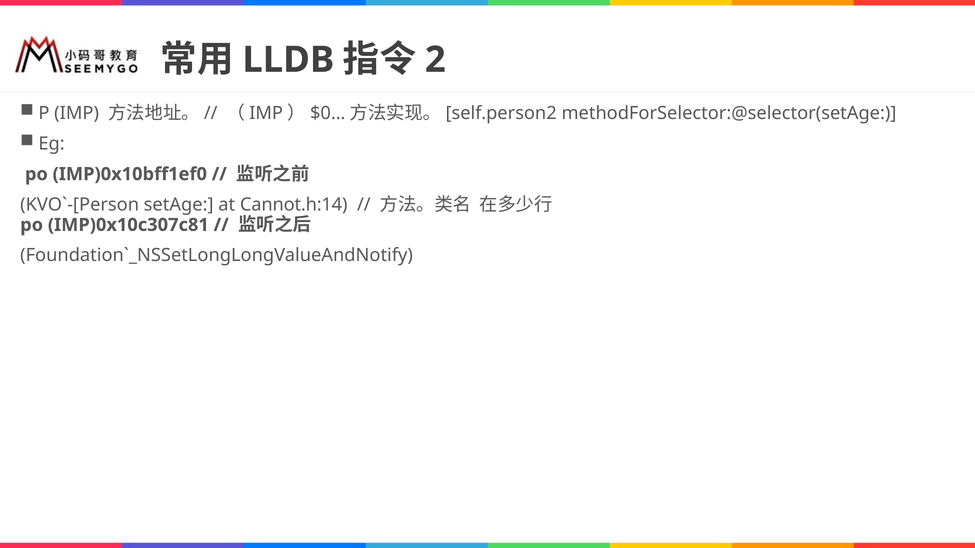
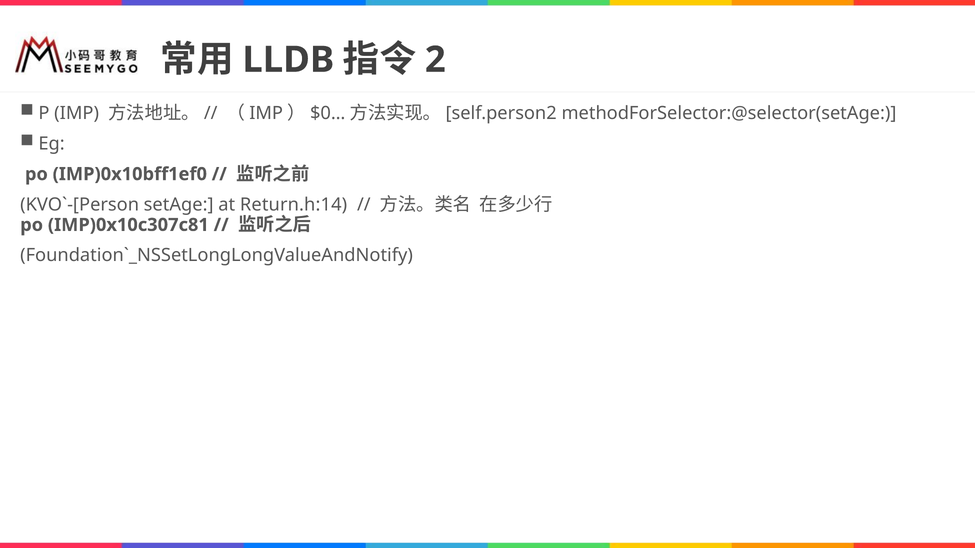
Cannot.h:14: Cannot.h:14 -> Return.h:14 (294, 205)
